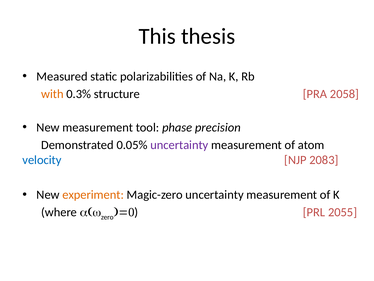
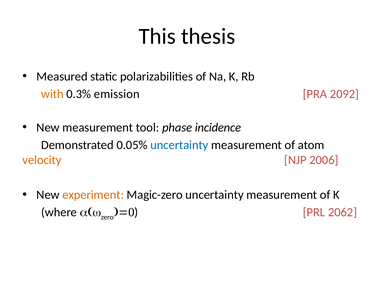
structure: structure -> emission (117, 94)
2058: 2058 -> 2092 (345, 94)
precision: precision -> incidence (218, 127)
uncertainty colour: purple -> blue (179, 145)
velocity colour: blue -> orange (42, 160)
2083: 2083 -> 2006 (324, 160)
2055: 2055 -> 2062 (343, 212)
